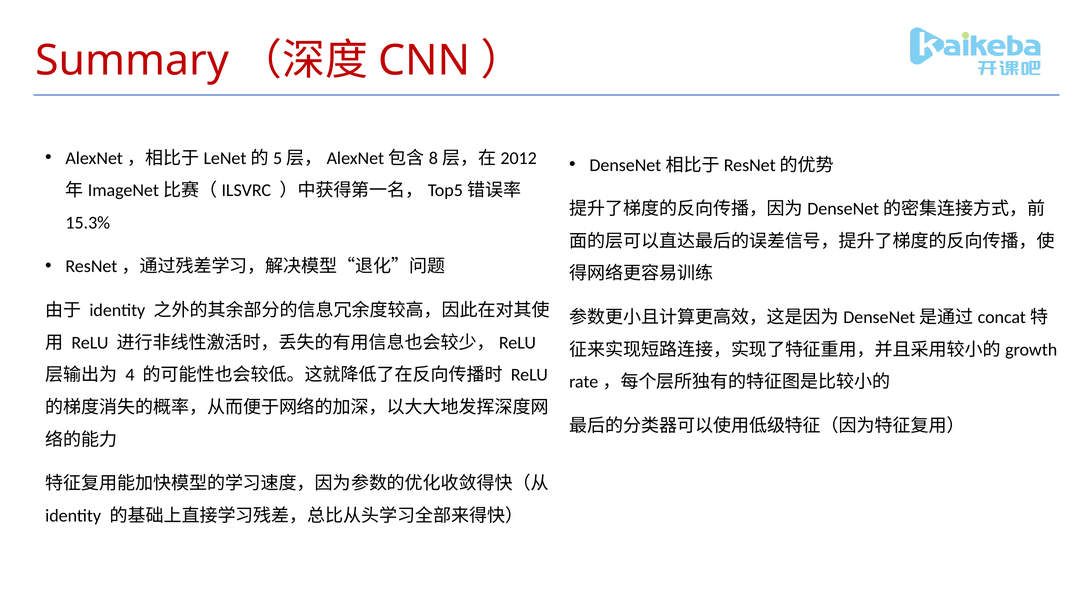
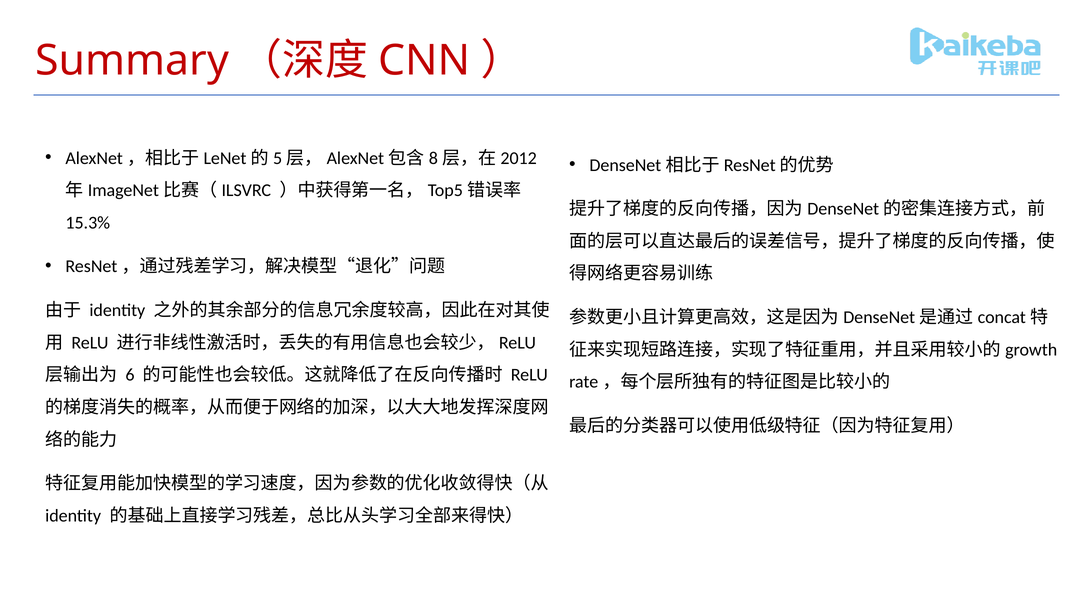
4: 4 -> 6 (130, 375)
